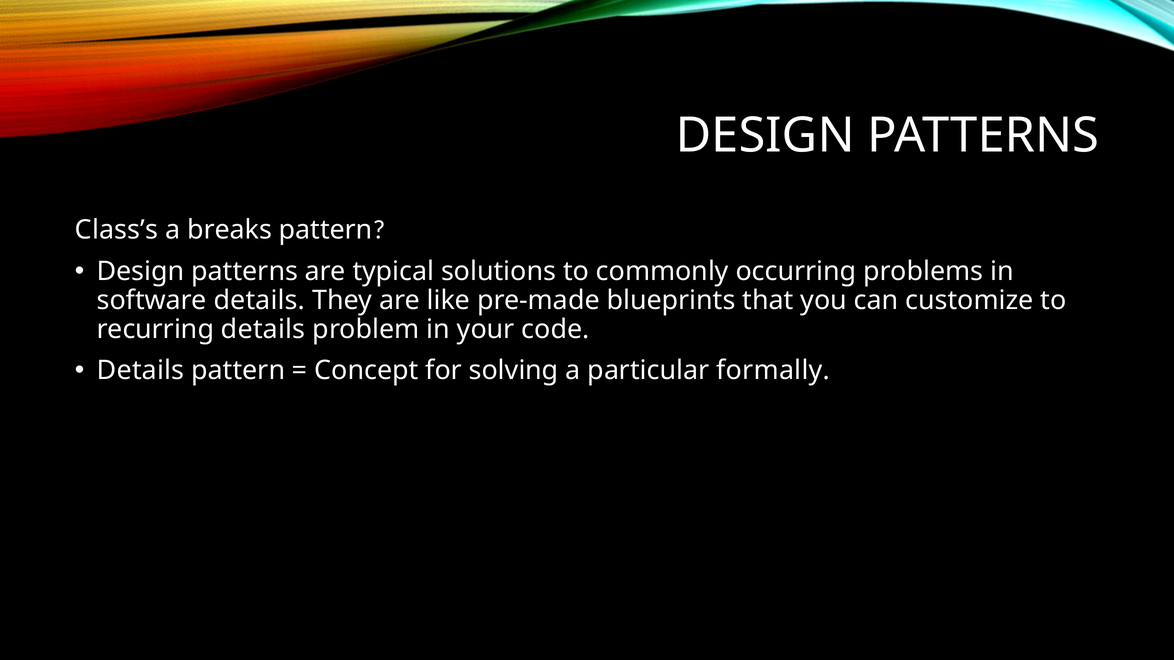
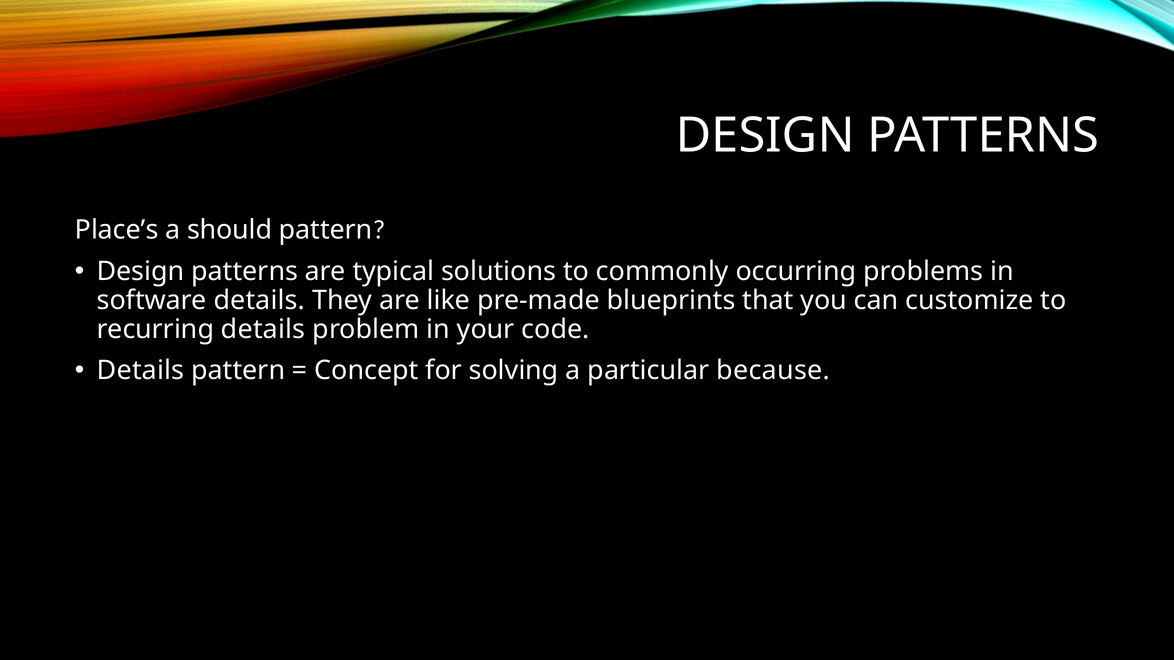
Class’s: Class’s -> Place’s (117, 230)
breaks: breaks -> should (230, 230)
formally: formally -> because (773, 371)
